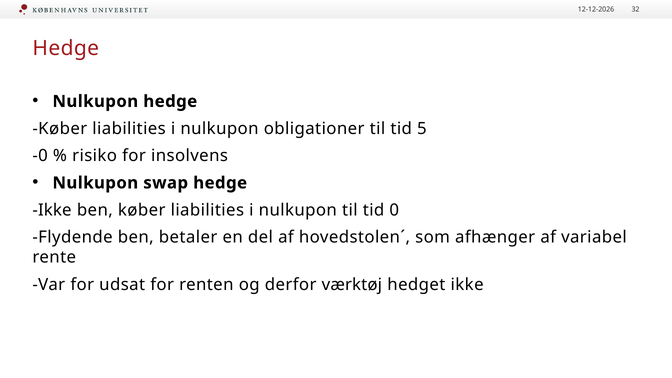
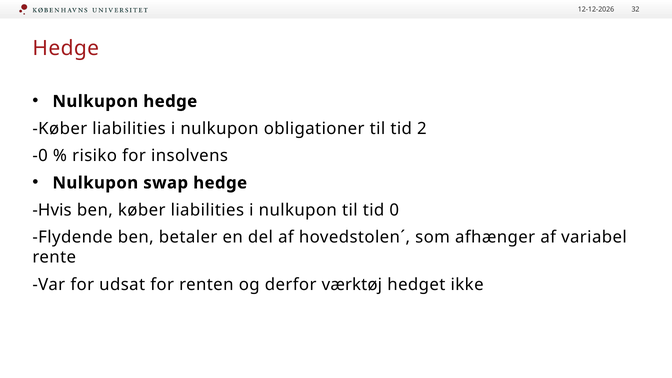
5: 5 -> 2 (422, 129)
Ikke: Ikke -> Hvis (52, 210)
